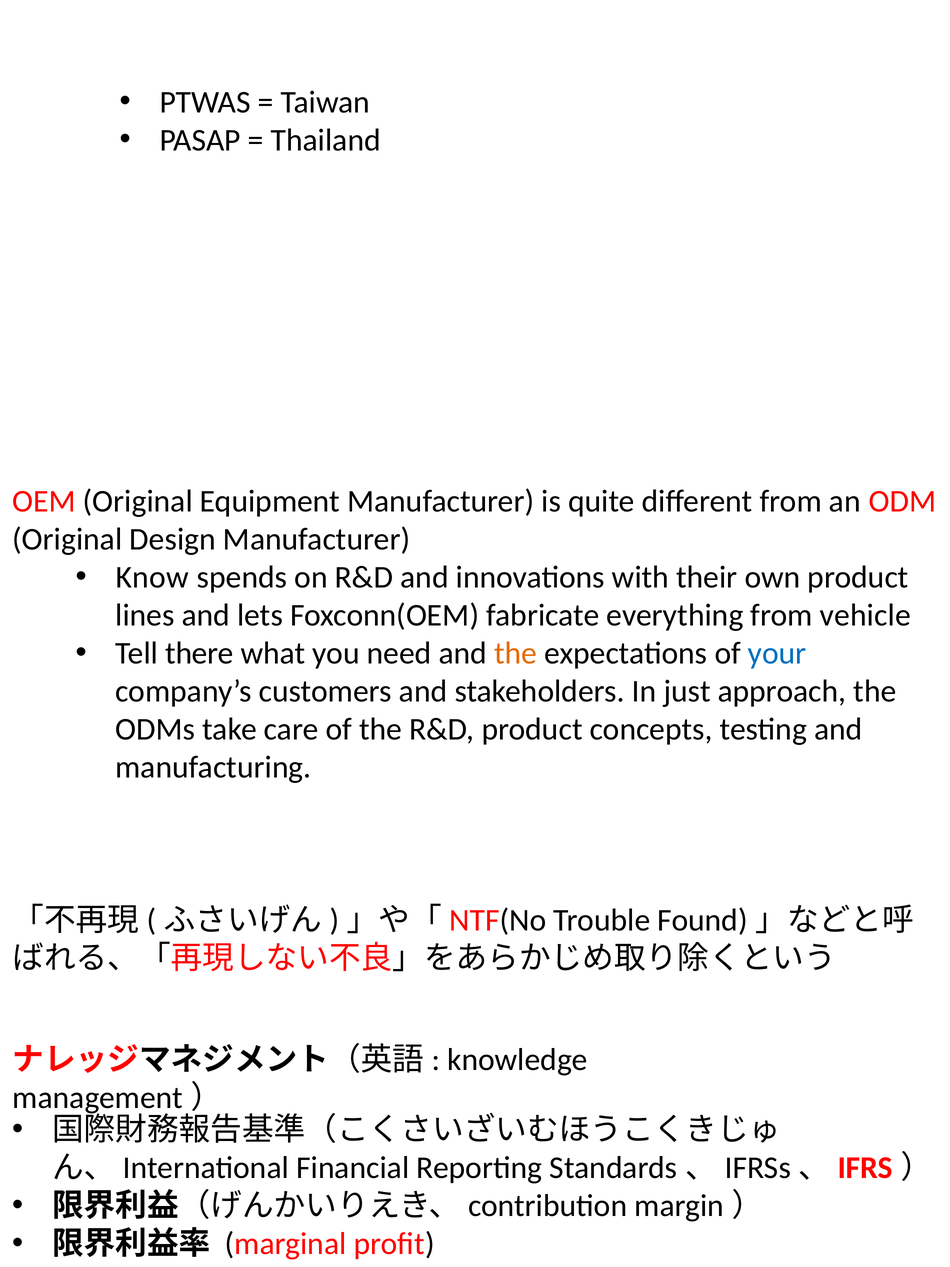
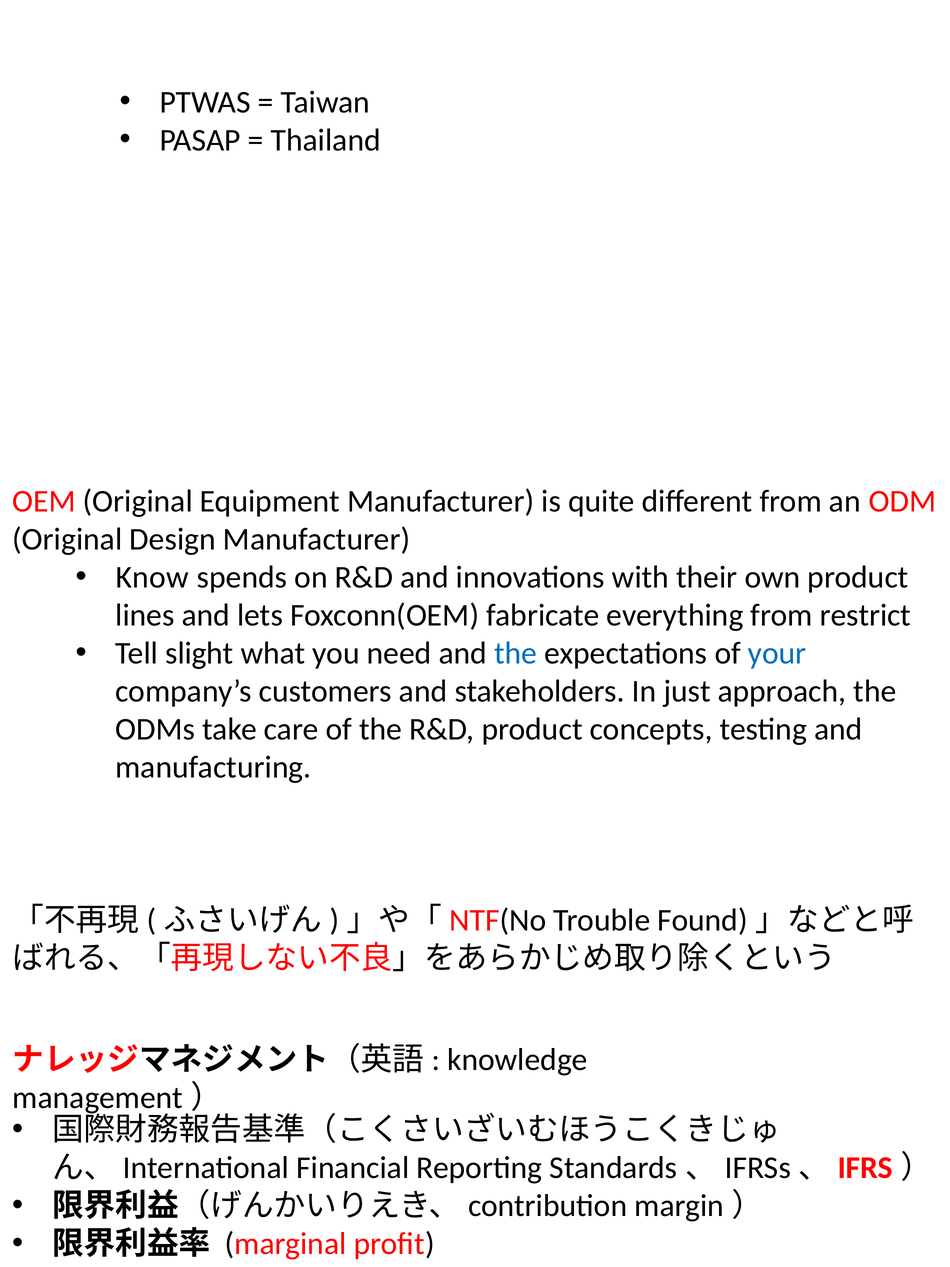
vehicle: vehicle -> restrict (865, 615)
there: there -> slight (199, 653)
the colour: orange -> blue (516, 653)
